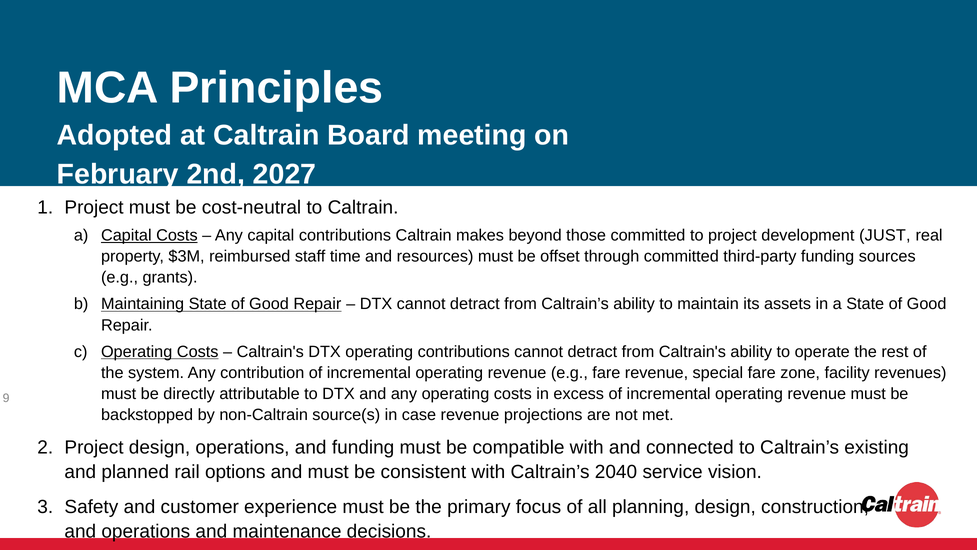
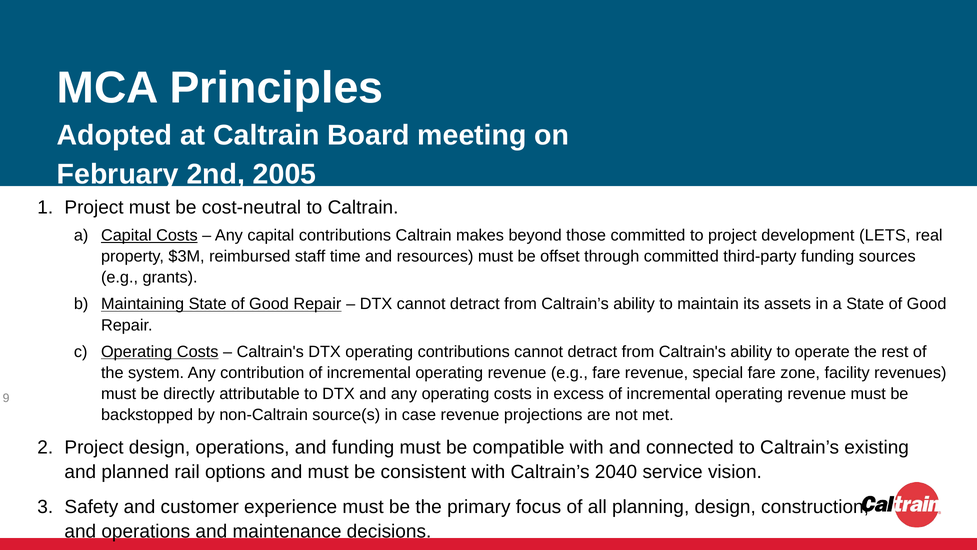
2027: 2027 -> 2005 (285, 174)
JUST: JUST -> LETS (885, 235)
